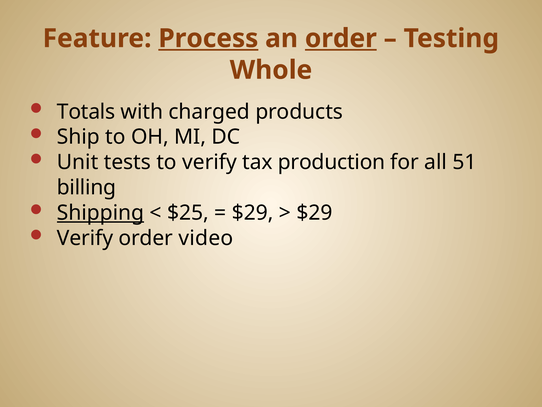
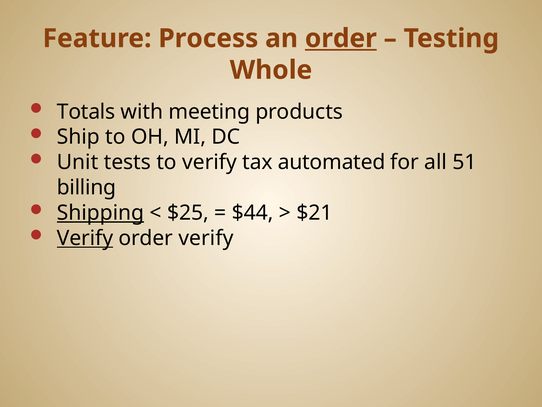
Process underline: present -> none (208, 38)
charged: charged -> meeting (209, 112)
production: production -> automated (332, 162)
$29: $29 -> $44 (253, 213)
$29: $29 -> $21 (315, 213)
Verify underline: none -> present (85, 238)
order video: video -> verify (206, 238)
